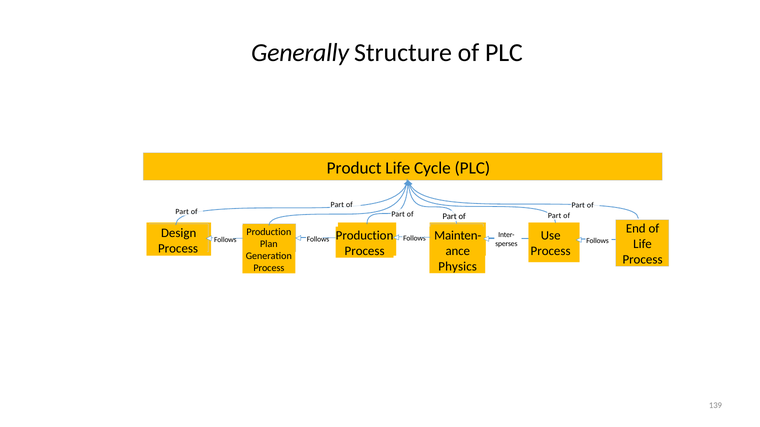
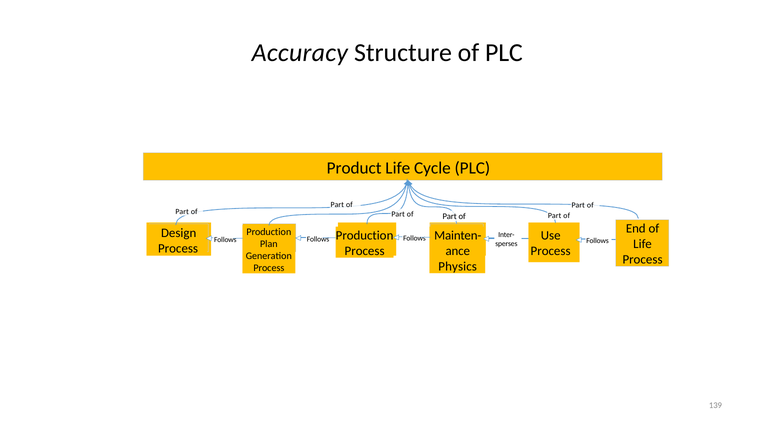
Generally: Generally -> Accuracy (300, 53)
